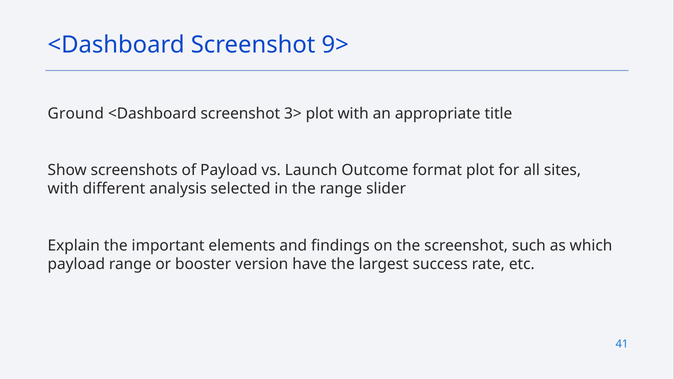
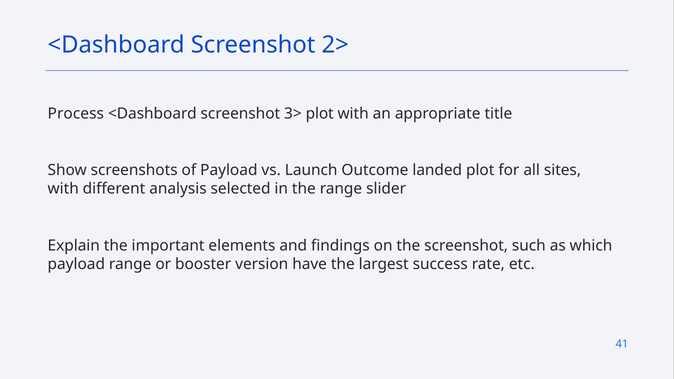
9>: 9> -> 2> (335, 45)
Ground: Ground -> Process (76, 114)
format: format -> landed (437, 170)
